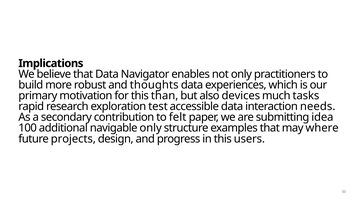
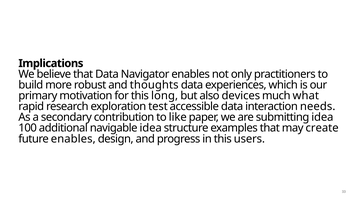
than: than -> long (165, 96)
tasks: tasks -> what (306, 96)
felt: felt -> like (178, 117)
navigable only: only -> idea (151, 128)
where: where -> create (322, 128)
future projects: projects -> enables (73, 139)
